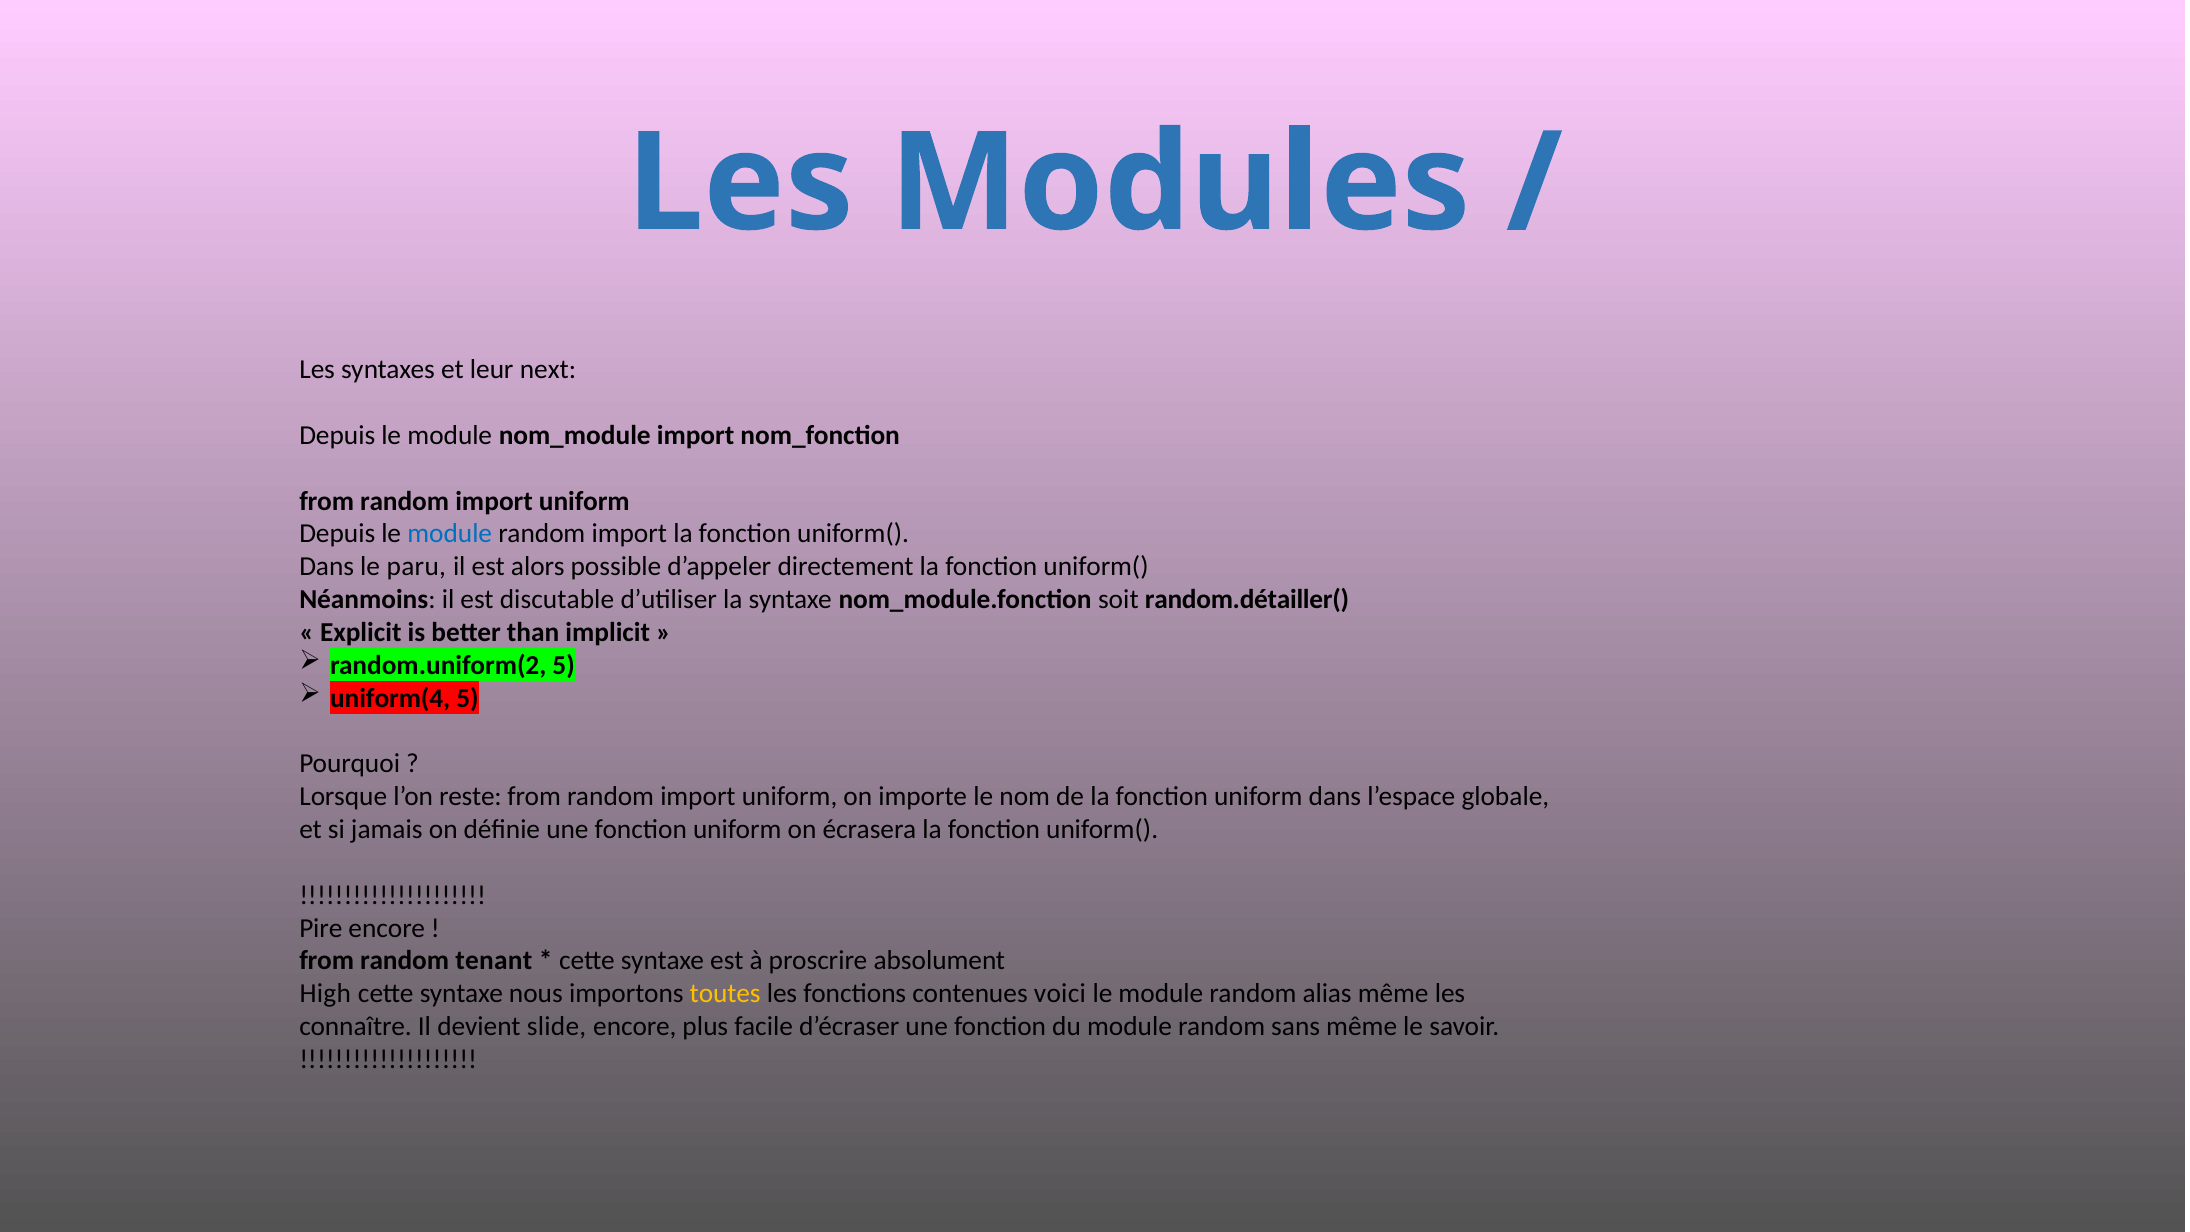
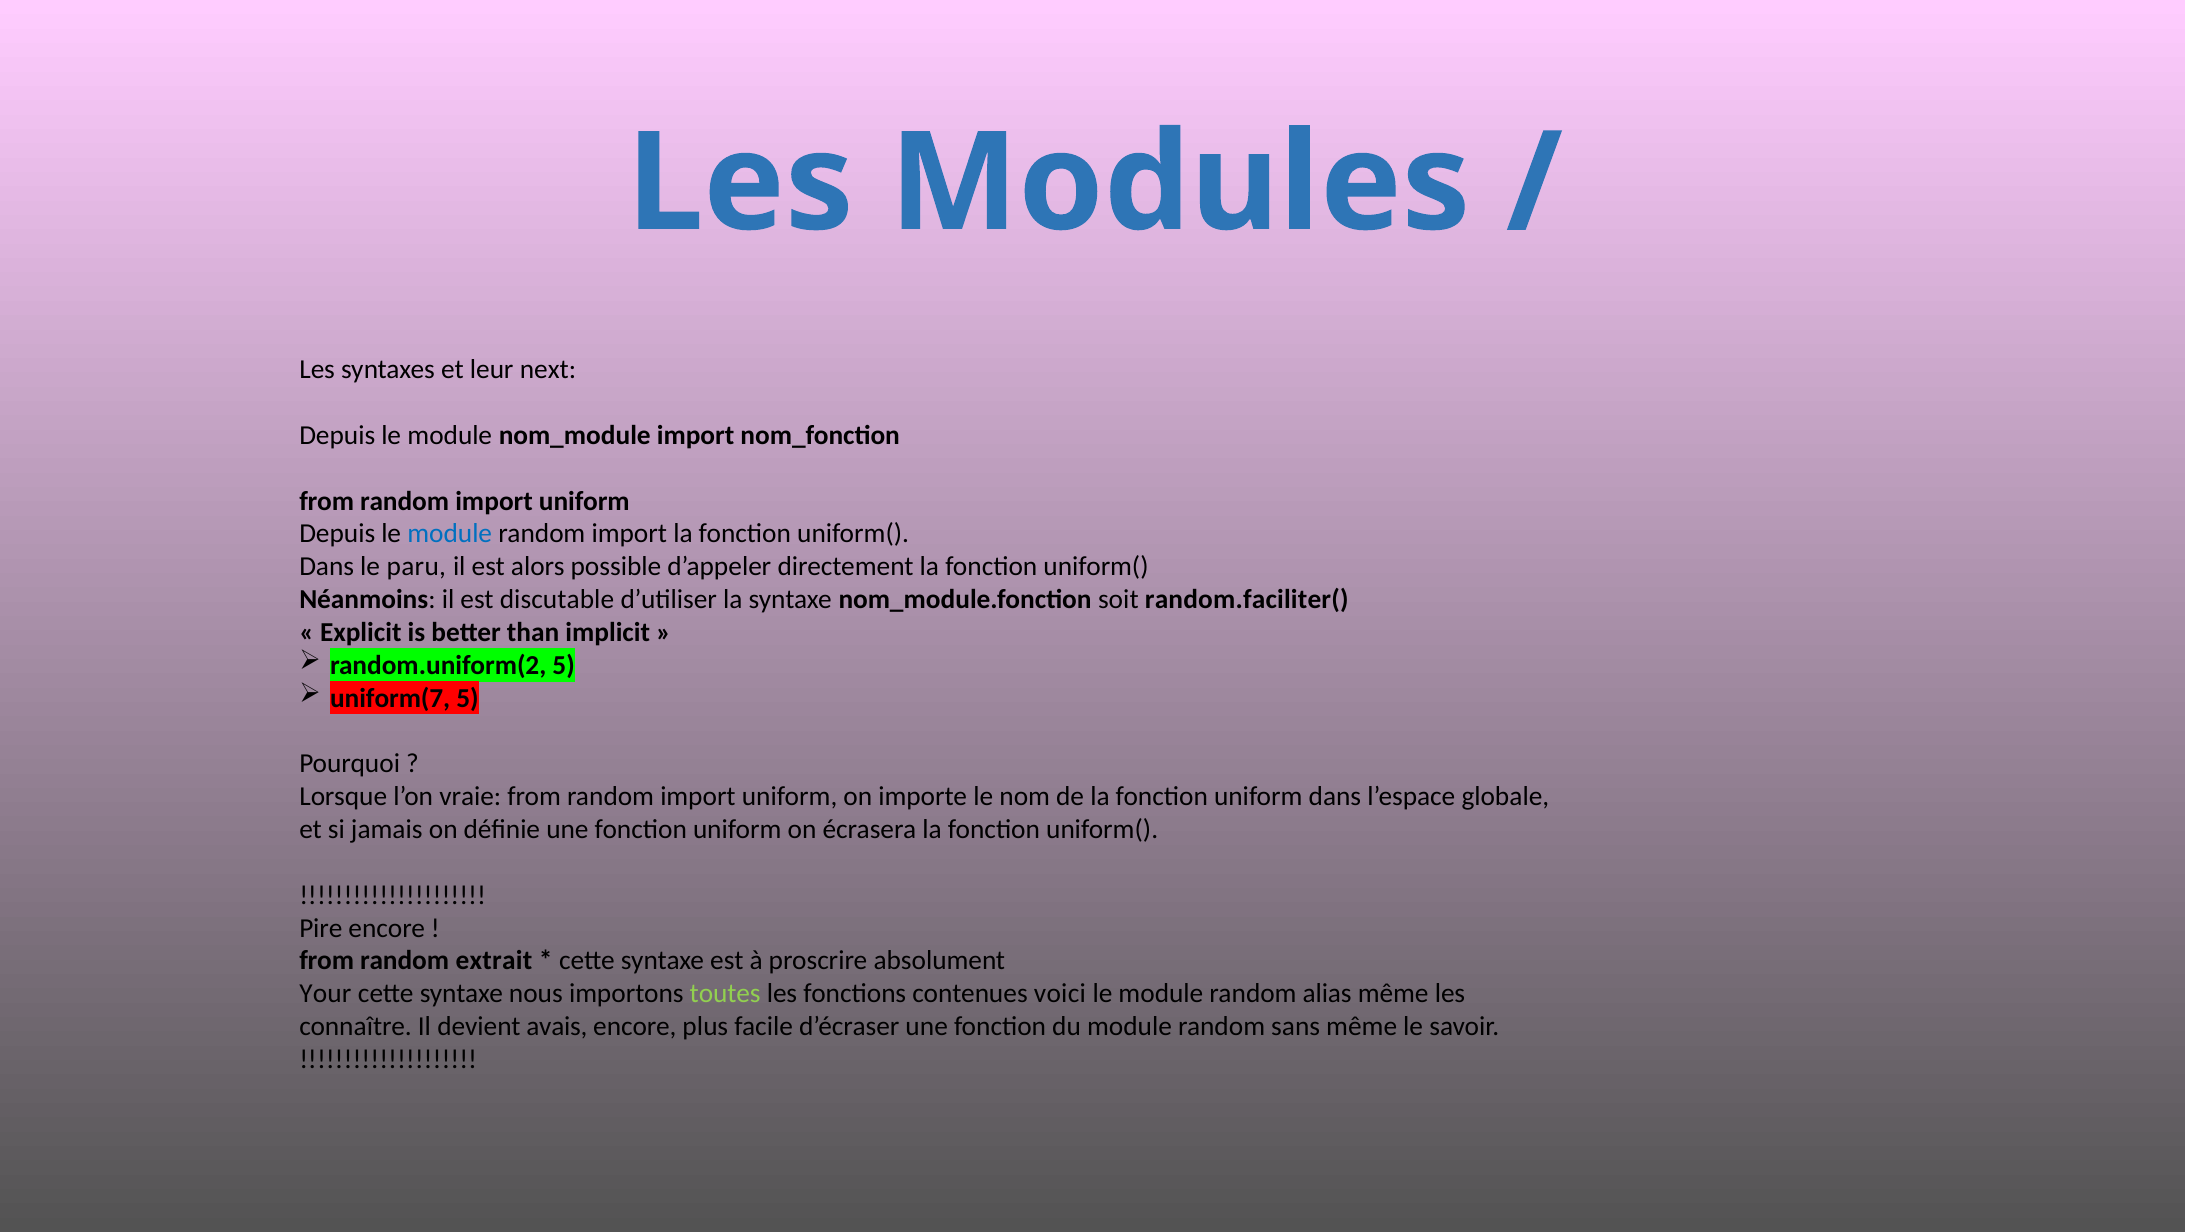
random.détailler(: random.détailler( -> random.faciliter( (1247, 599)
uniform(4: uniform(4 -> uniform(7 (390, 698)
reste: reste -> vraie (470, 797)
tenant: tenant -> extrait (494, 961)
High: High -> Your (325, 994)
toutes colour: yellow -> light green (725, 994)
slide: slide -> avais (557, 1027)
